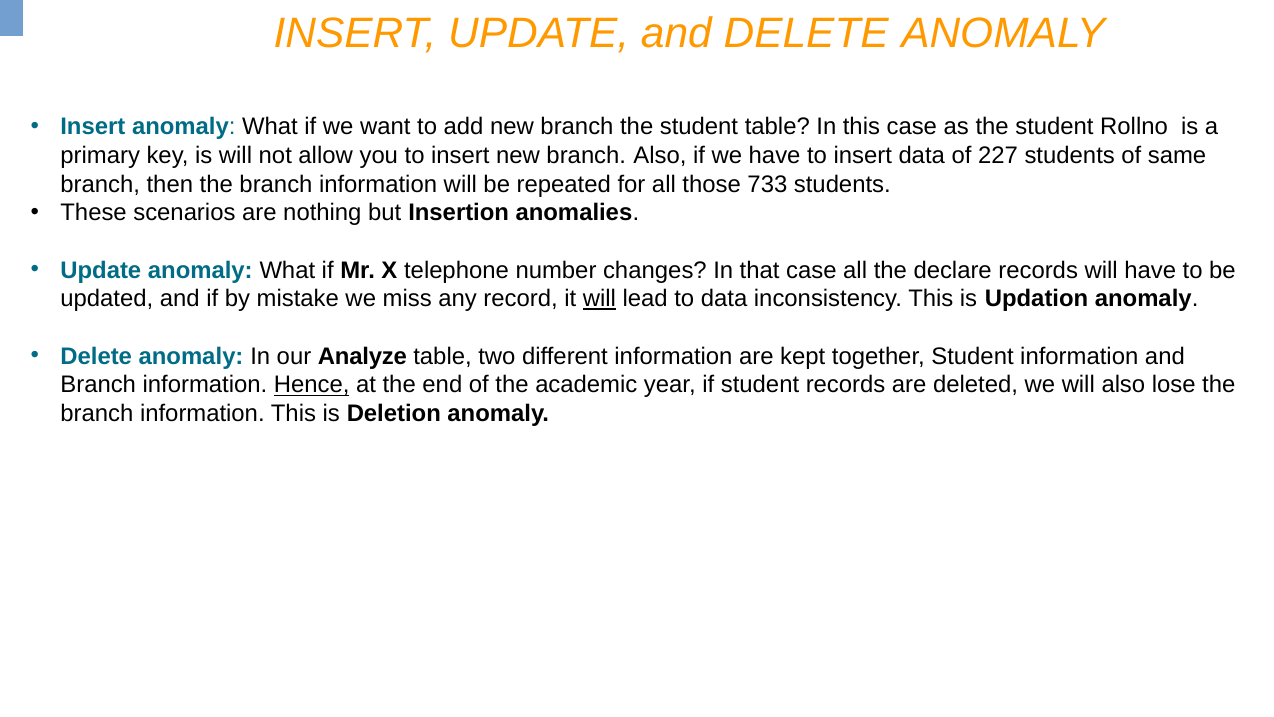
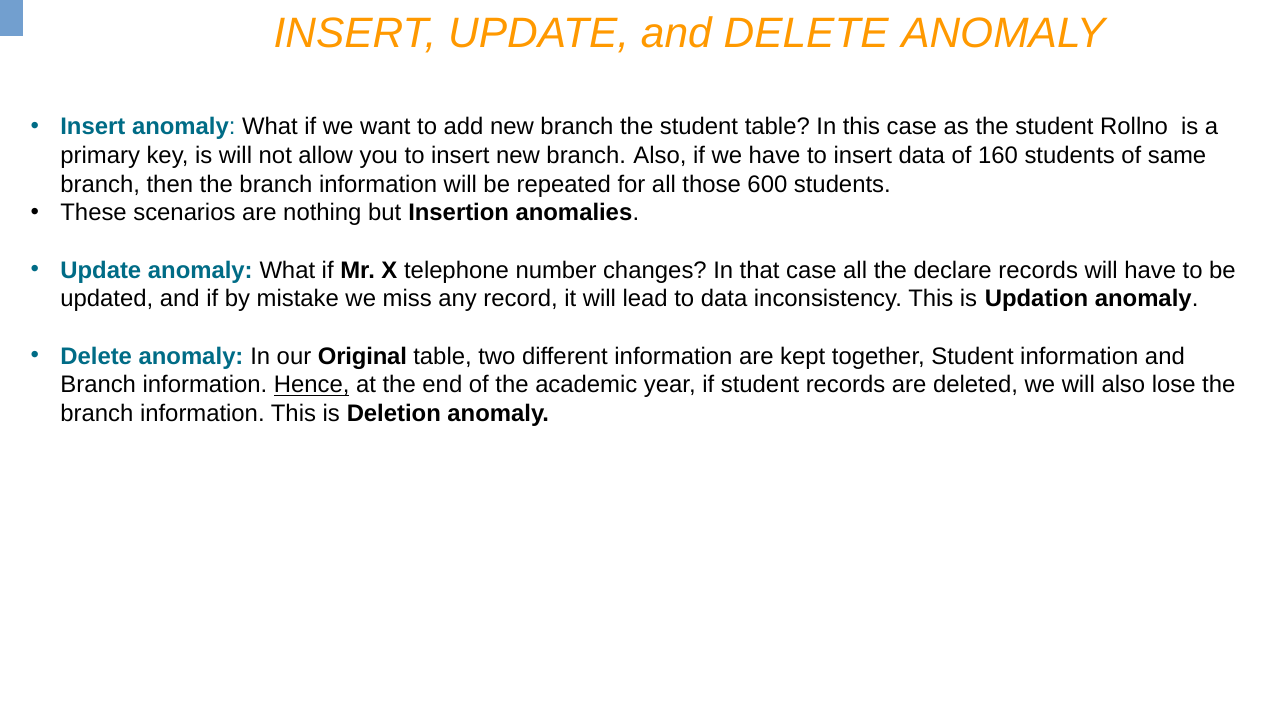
227: 227 -> 160 (998, 155)
733: 733 -> 600 (767, 184)
will underline: present -> none (599, 299)
Analyze: Analyze -> Original (362, 356)
